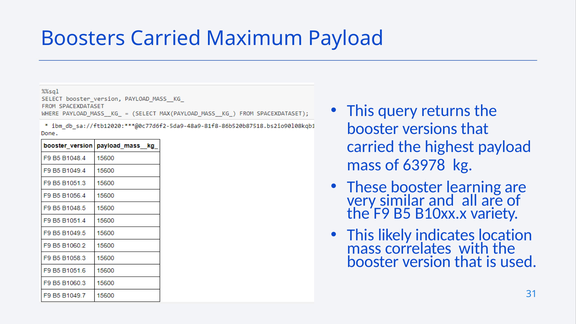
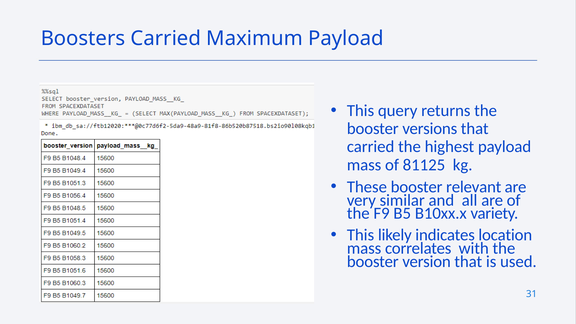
63978: 63978 -> 81125 (424, 165)
learning: learning -> relevant (474, 187)
